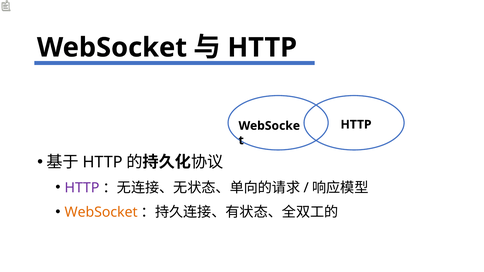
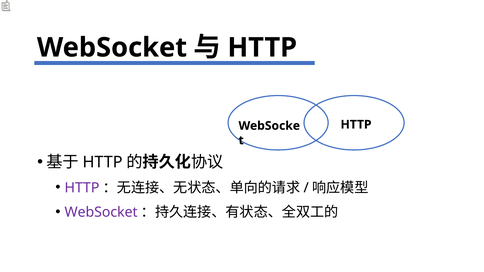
WebSocket colour: orange -> purple (101, 212)
